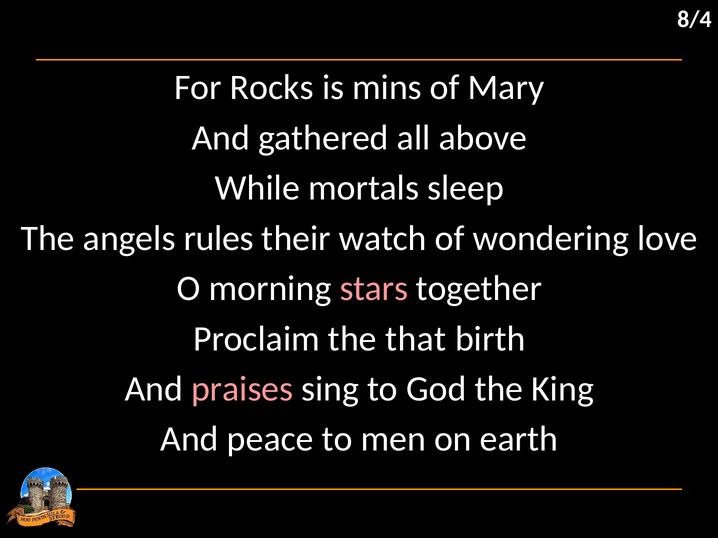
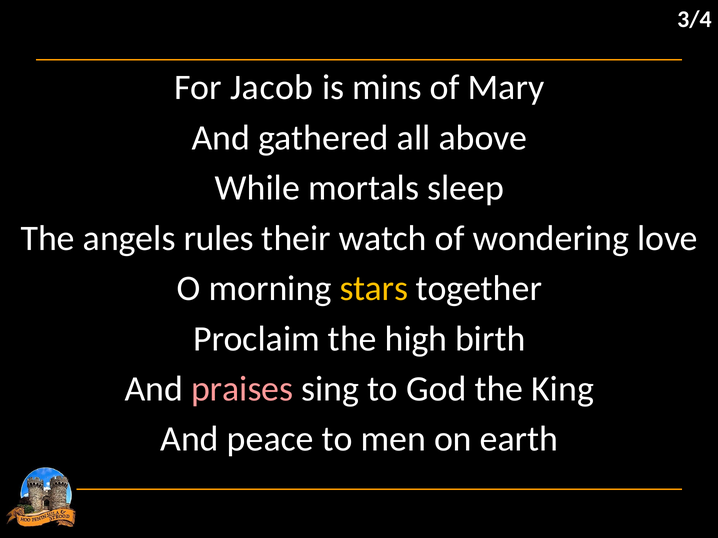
8/4: 8/4 -> 3/4 (694, 20)
Rocks: Rocks -> Jacob (272, 88)
stars colour: pink -> yellow (374, 289)
that: that -> high (416, 339)
